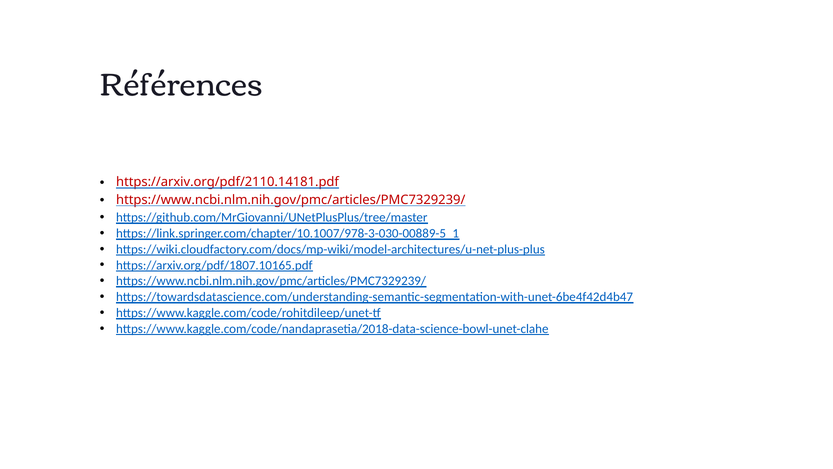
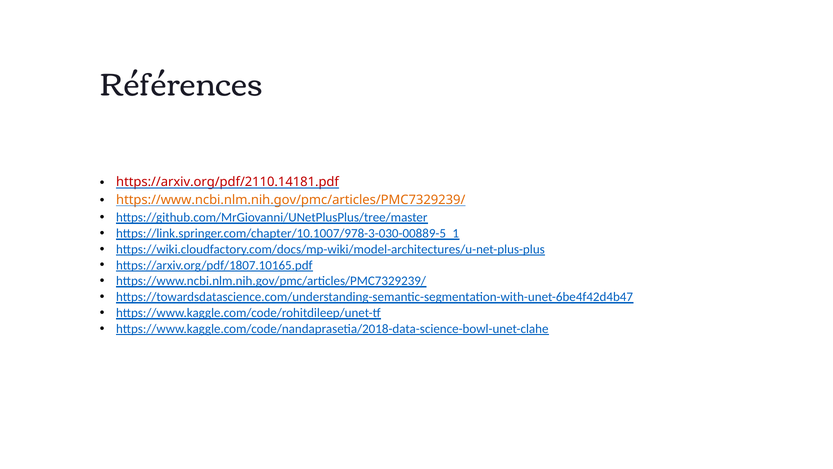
https://www.ncbi.nlm.nih.gov/pmc/articles/PMC7329239/ colour: red -> orange (291, 200)
